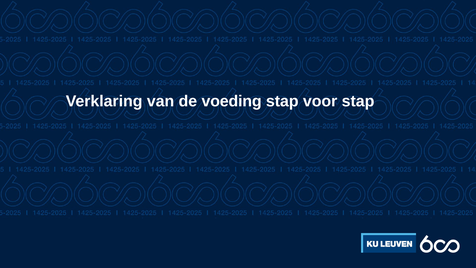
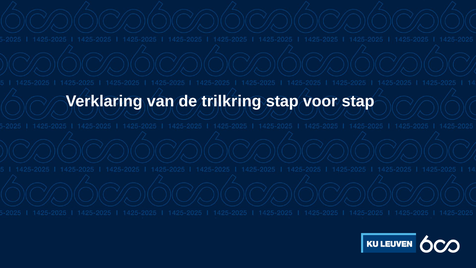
voeding: voeding -> trilkring (231, 101)
